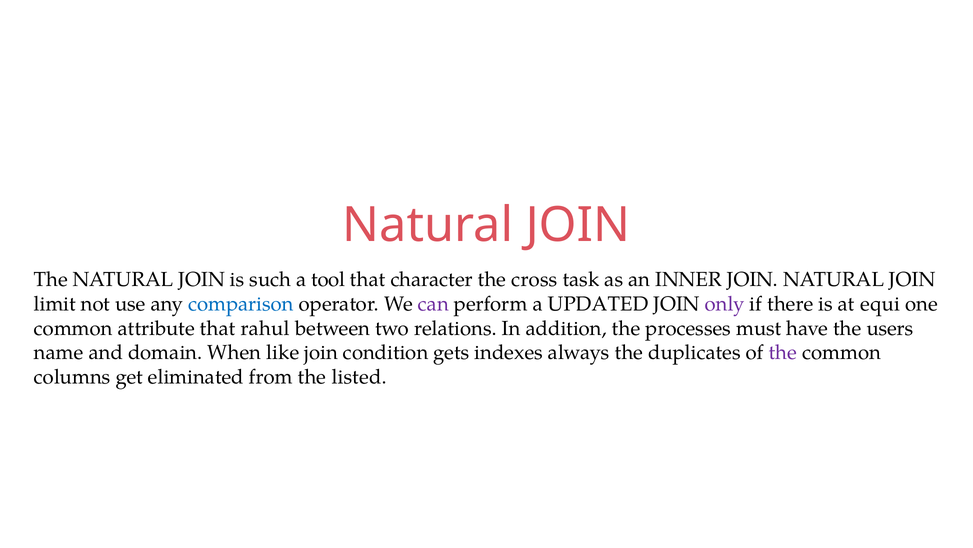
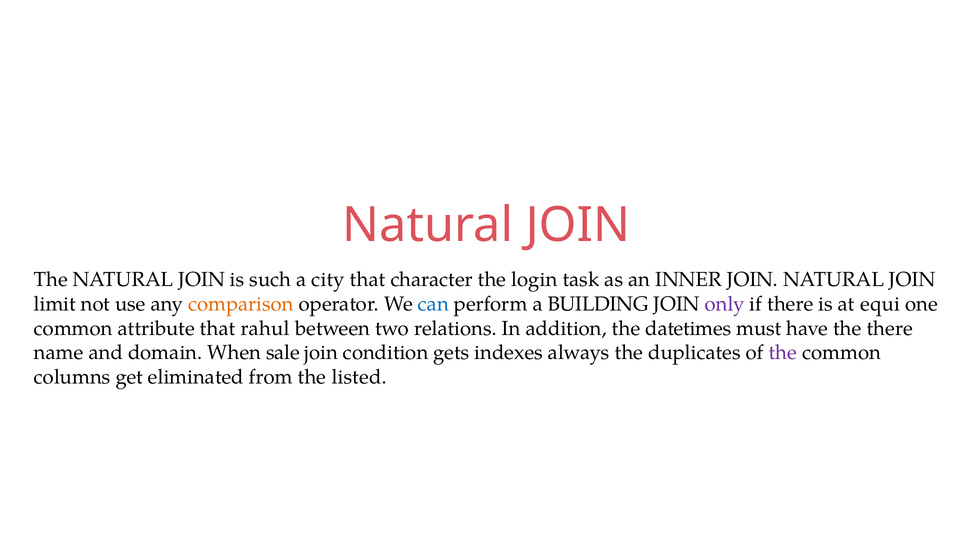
tool: tool -> city (328, 279)
cross: cross -> login (534, 279)
comparison colour: blue -> orange (241, 304)
can colour: purple -> blue (433, 304)
UPDATED: UPDATED -> BUILDING (598, 304)
processes: processes -> datetimes (688, 328)
the users: users -> there (890, 328)
like: like -> sale (283, 352)
